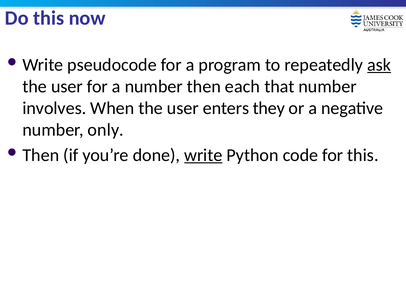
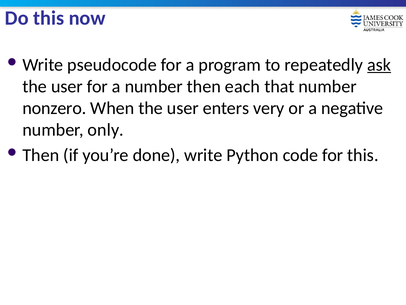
involves: involves -> nonzero (54, 108)
they: they -> very (269, 108)
write underline: present -> none (203, 155)
